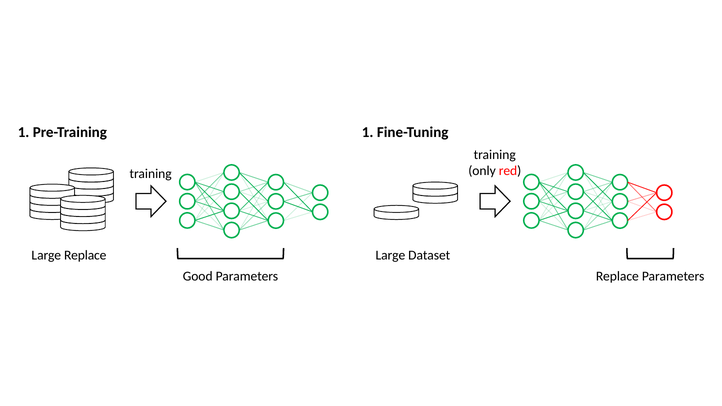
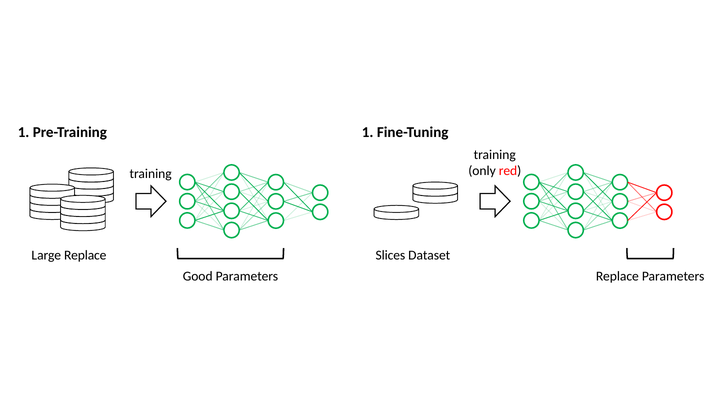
Large: Large -> Slices (390, 255)
